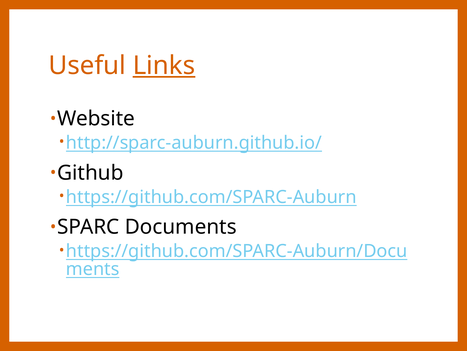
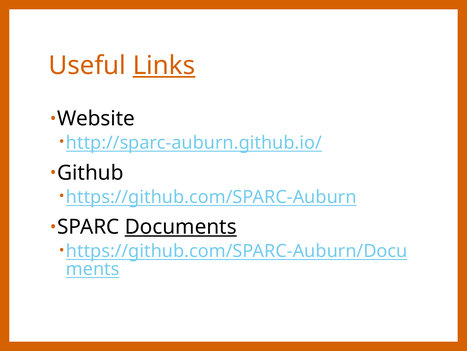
Documents underline: none -> present (181, 227)
